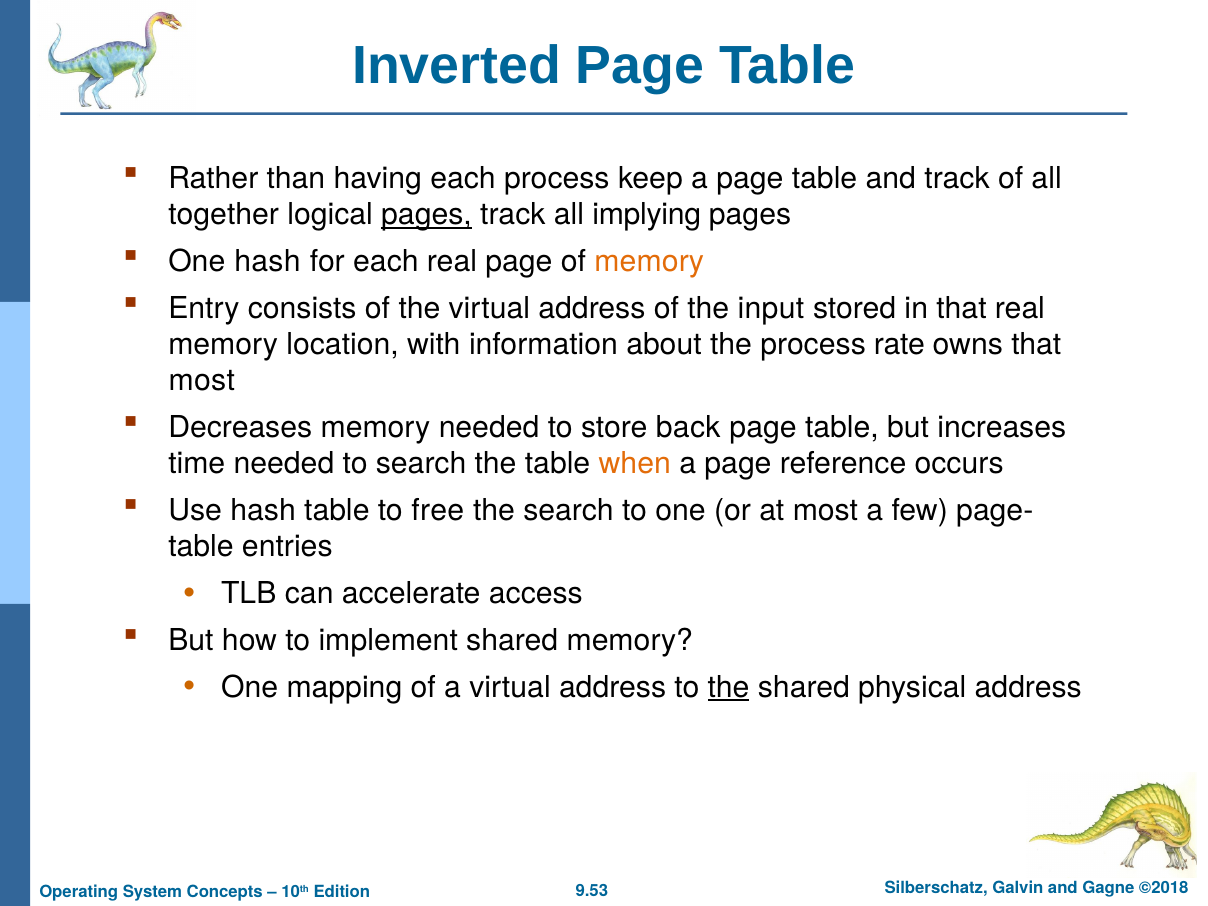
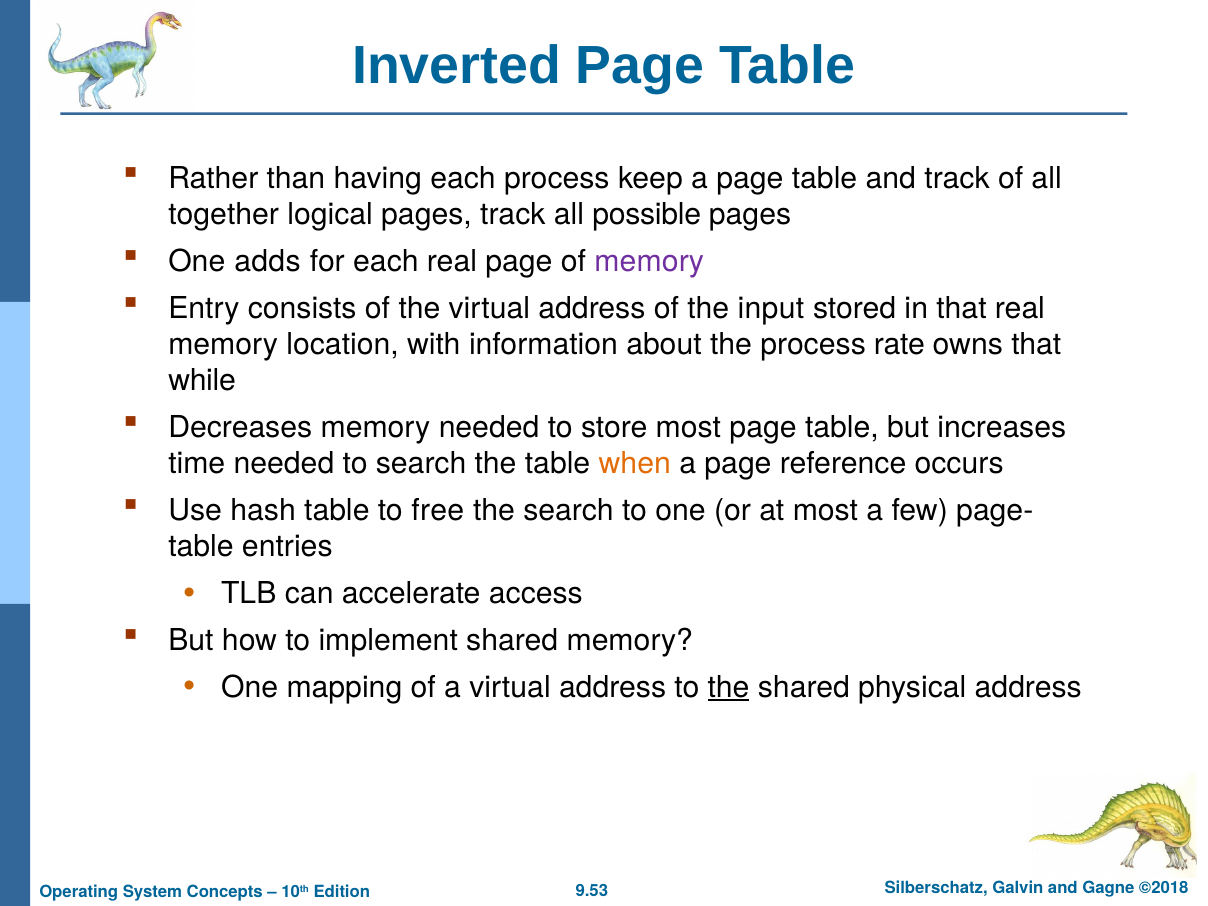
pages underline: present -> none (427, 215)
implying: implying -> possible (647, 215)
One hash: hash -> adds (267, 262)
memory colour: orange -> purple (649, 262)
most: most -> while (202, 381)
store back: back -> most (688, 428)
